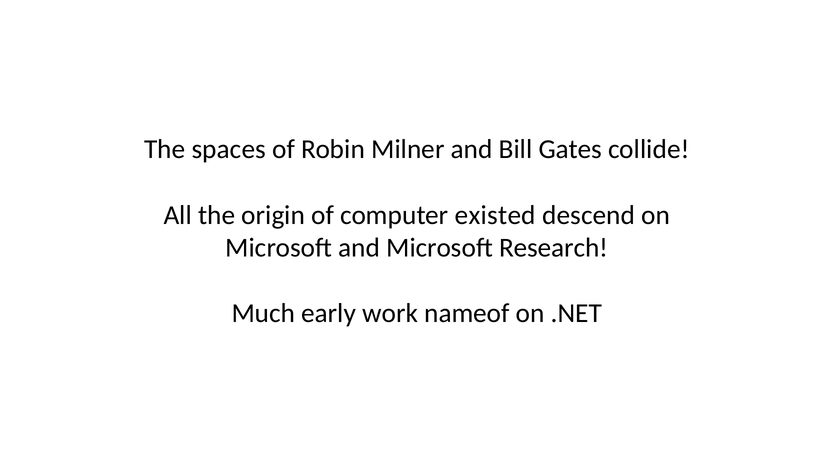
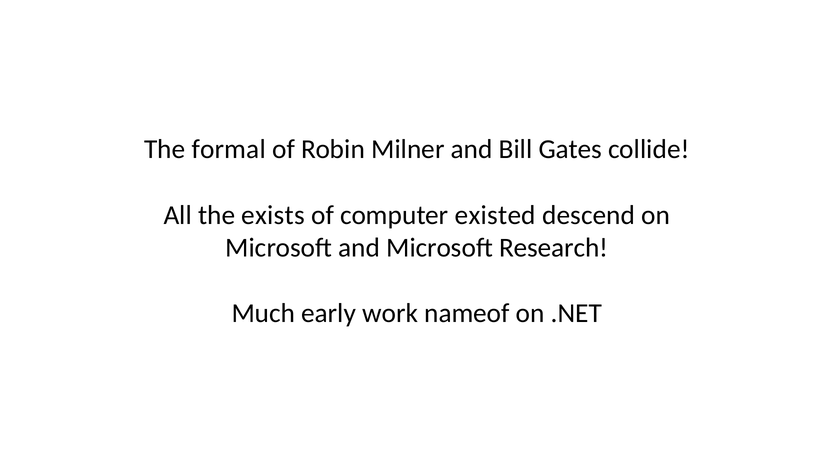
spaces: spaces -> formal (229, 150)
origin: origin -> exists (273, 215)
